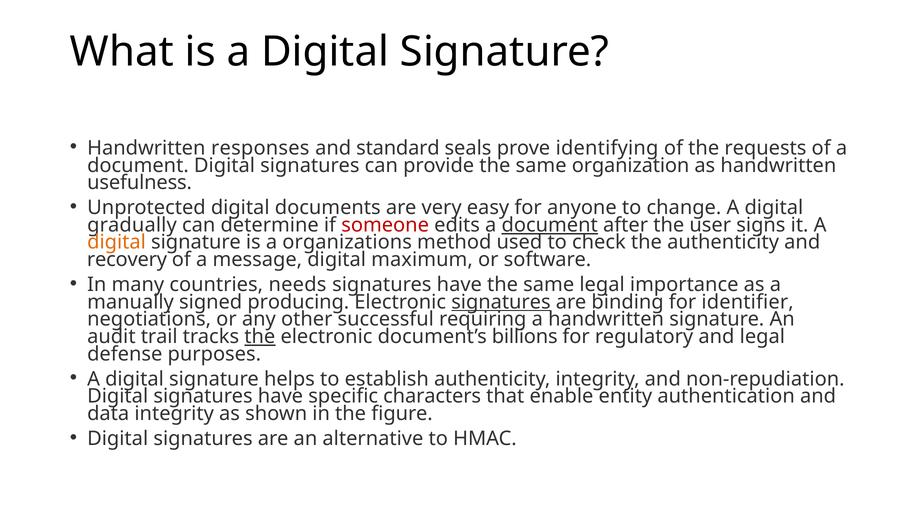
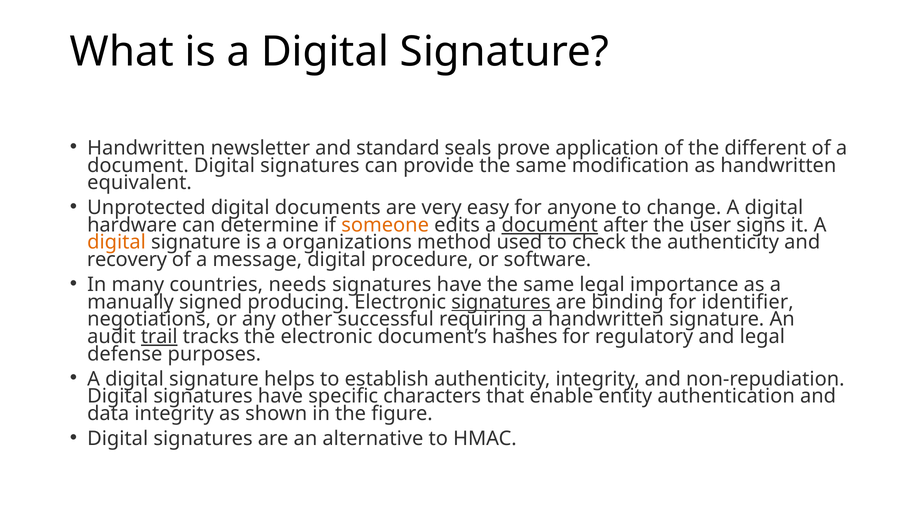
responses: responses -> newsletter (260, 148)
identifying: identifying -> application (607, 148)
requests: requests -> different (765, 148)
organization: organization -> modification (630, 165)
usefulness: usefulness -> equivalent (139, 183)
gradually: gradually -> hardware (132, 225)
someone colour: red -> orange (385, 225)
maximum: maximum -> procedure (422, 260)
trail underline: none -> present (159, 337)
the underline: present -> none (260, 337)
billions: billions -> hashes (525, 337)
